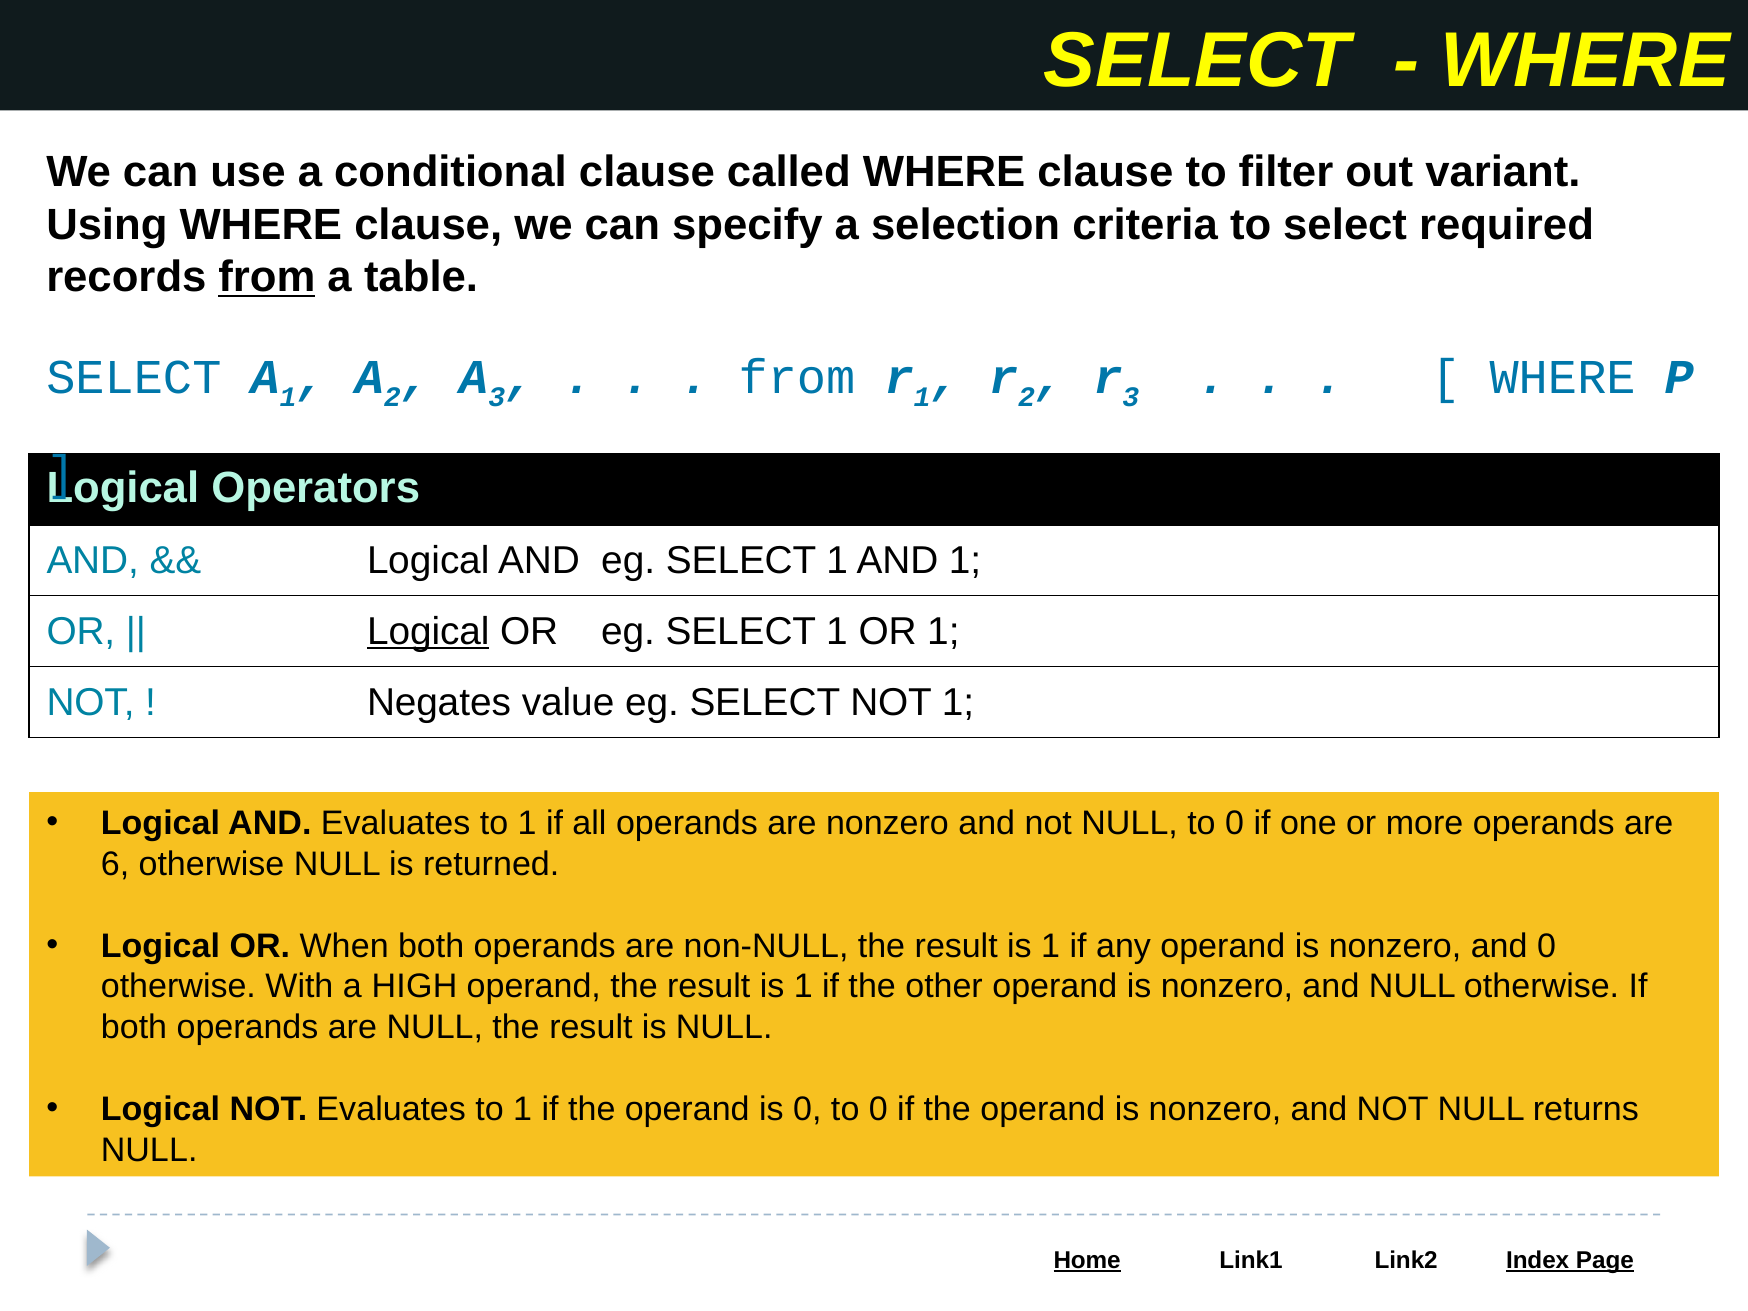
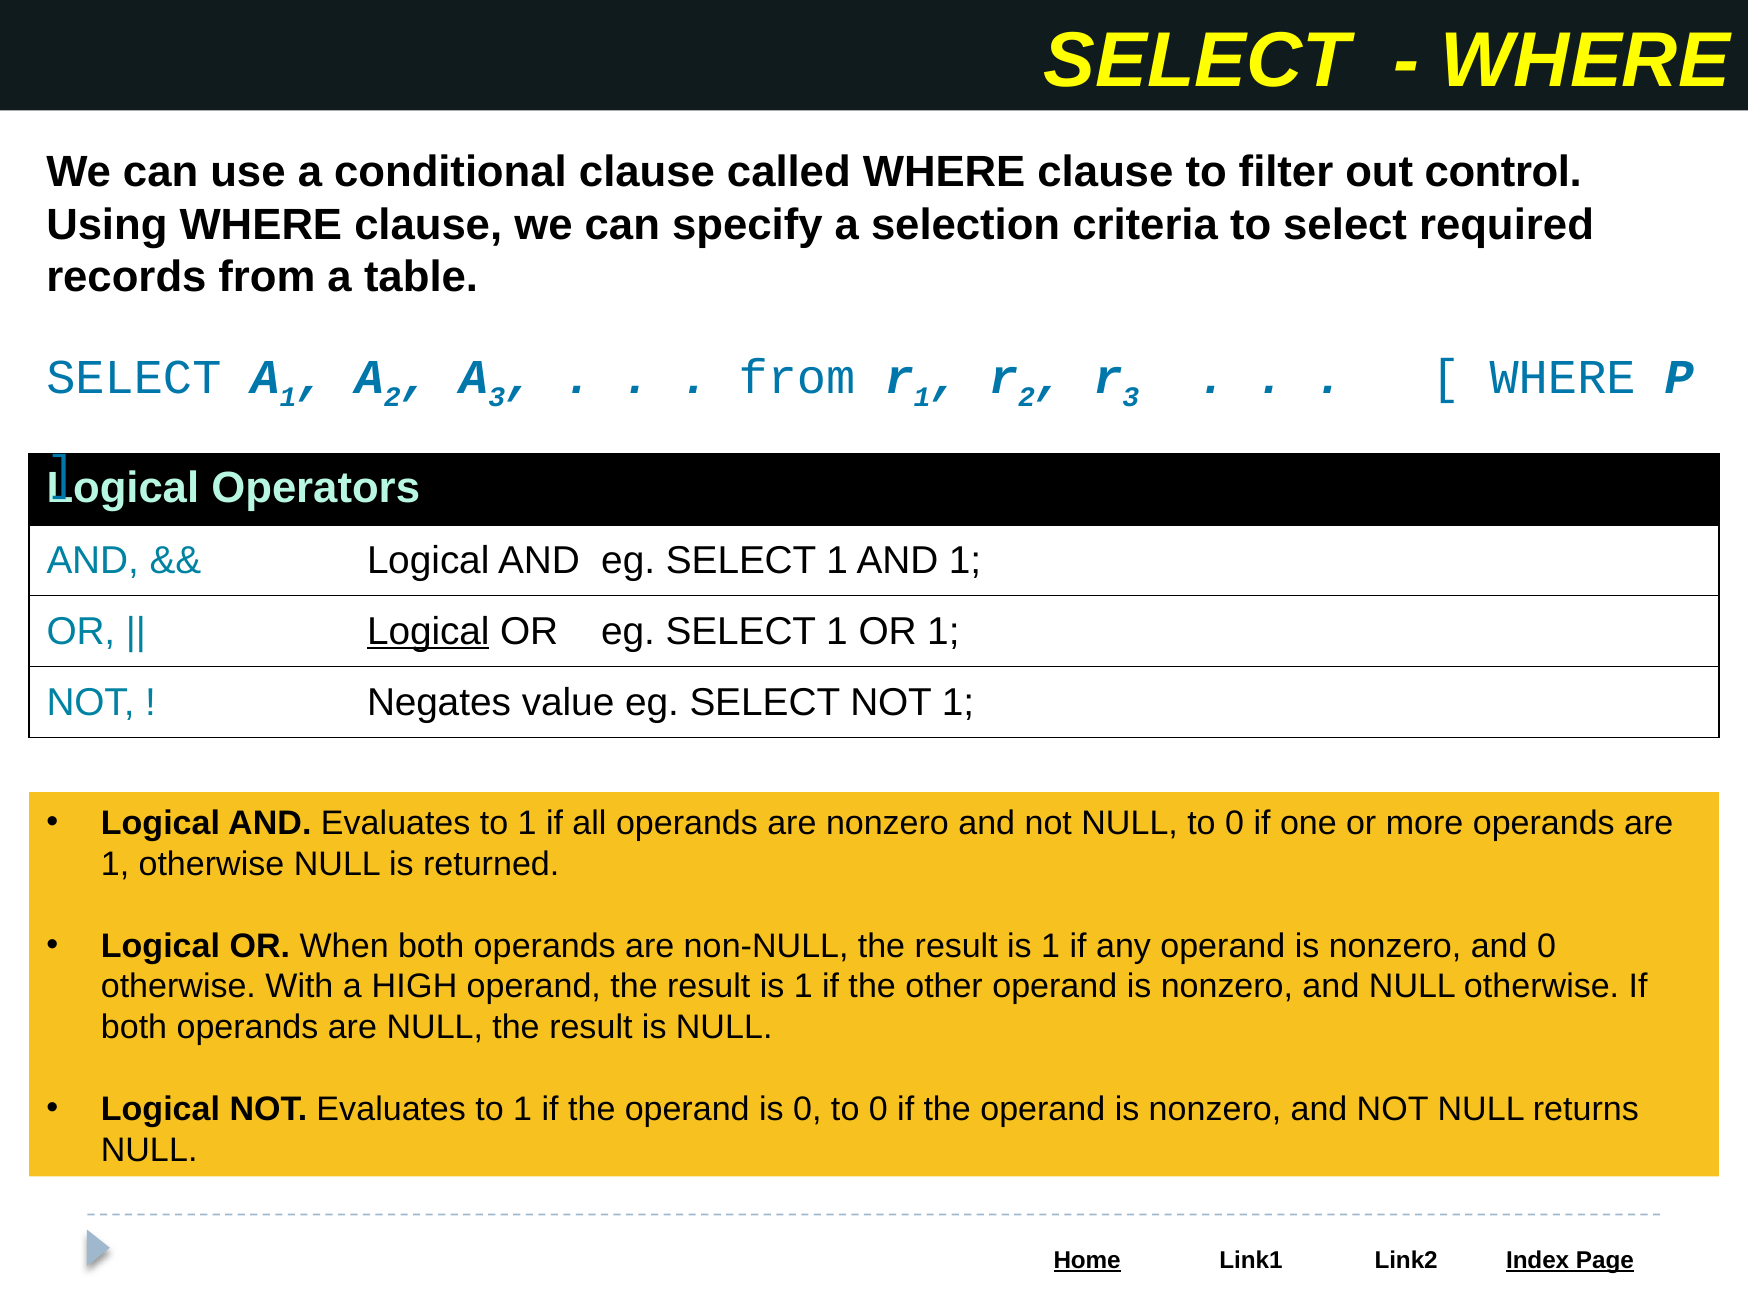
variant: variant -> control (1503, 172)
from underline: present -> none (267, 277)
6: 6 -> 1 (115, 864)
